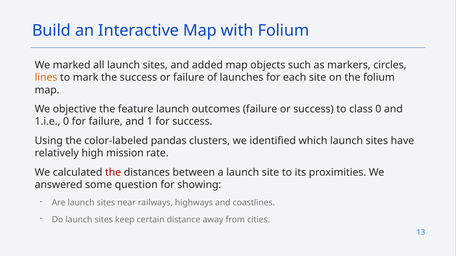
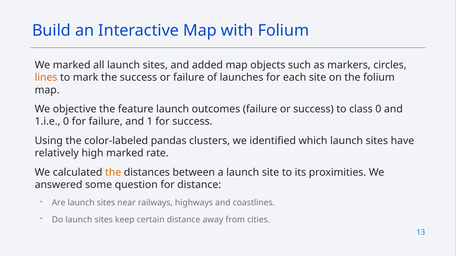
high mission: mission -> marked (125, 153)
the colour: red -> orange (113, 173)
for showing: showing -> distance (199, 185)
